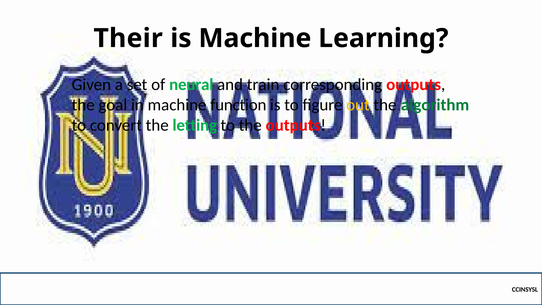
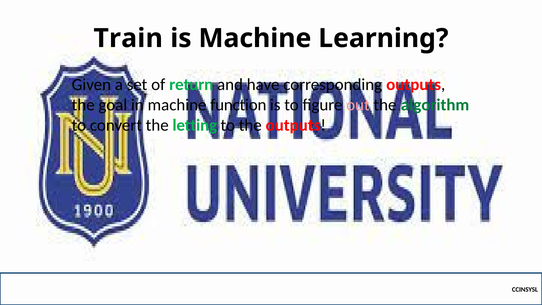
Their: Their -> Train (128, 38)
neural: neural -> return (191, 85)
train: train -> have (263, 85)
out colour: yellow -> pink (358, 105)
